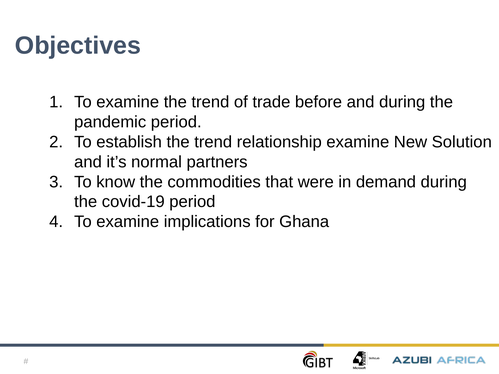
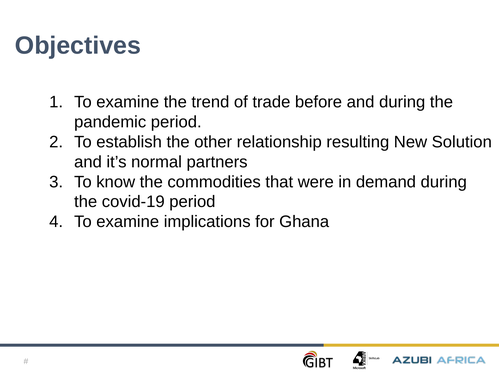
establish the trend: trend -> other (213, 142)
relationship examine: examine -> resulting (358, 142)
